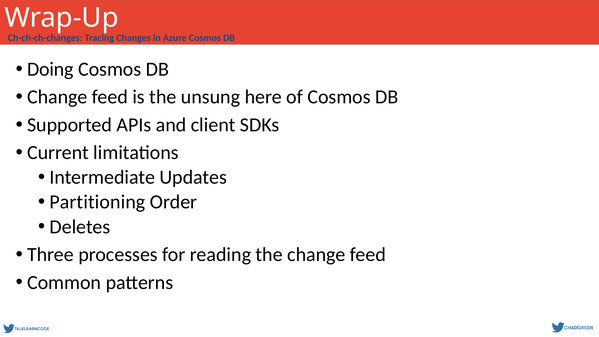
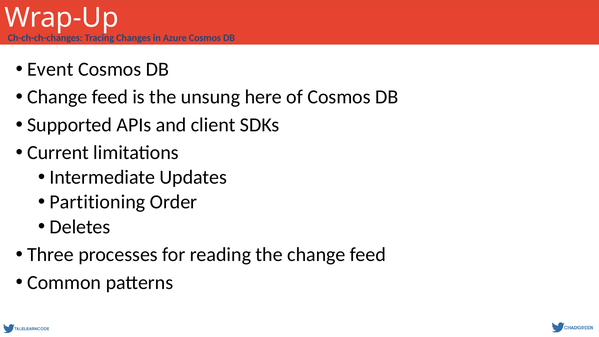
Doing: Doing -> Event (50, 69)
